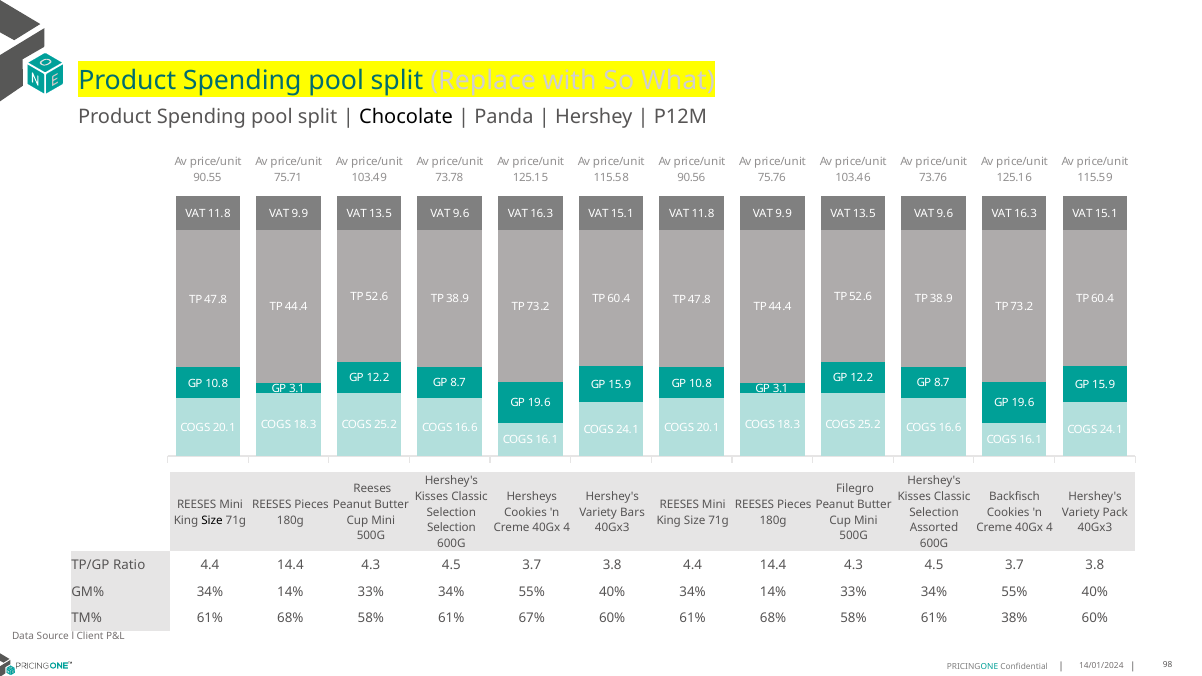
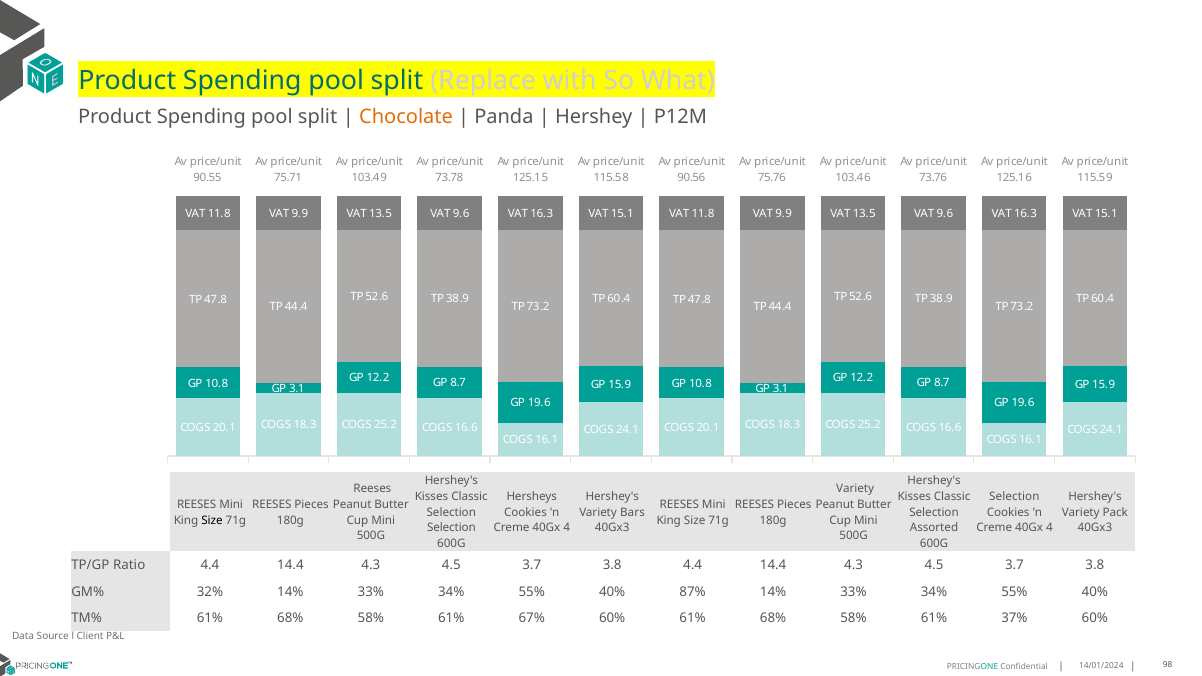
Chocolate colour: black -> orange (406, 117)
Filegro: Filegro -> Variety (855, 489)
Backfisch: Backfisch -> Selection (1014, 497)
GM% 34%: 34% -> 32% (210, 592)
40% 34%: 34% -> 87% (693, 592)
38%: 38% -> 37% (1014, 619)
